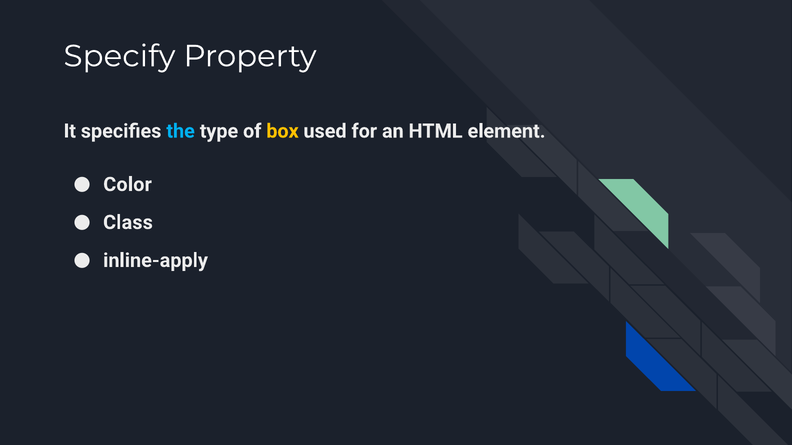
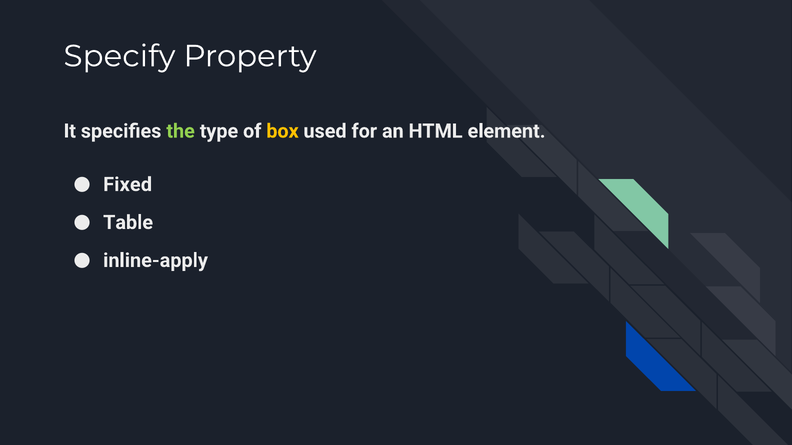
the colour: light blue -> light green (181, 131)
Color: Color -> Fixed (128, 185)
Class: Class -> Table (128, 223)
